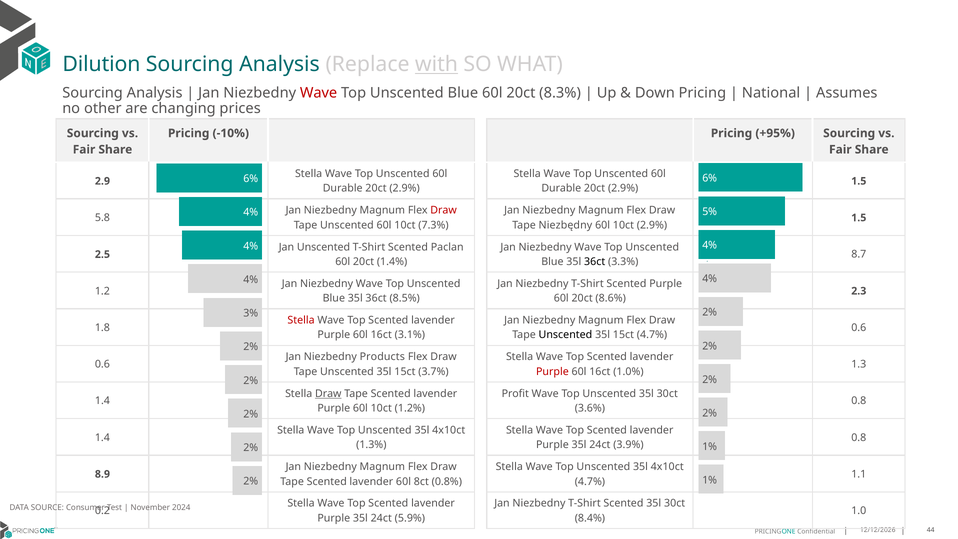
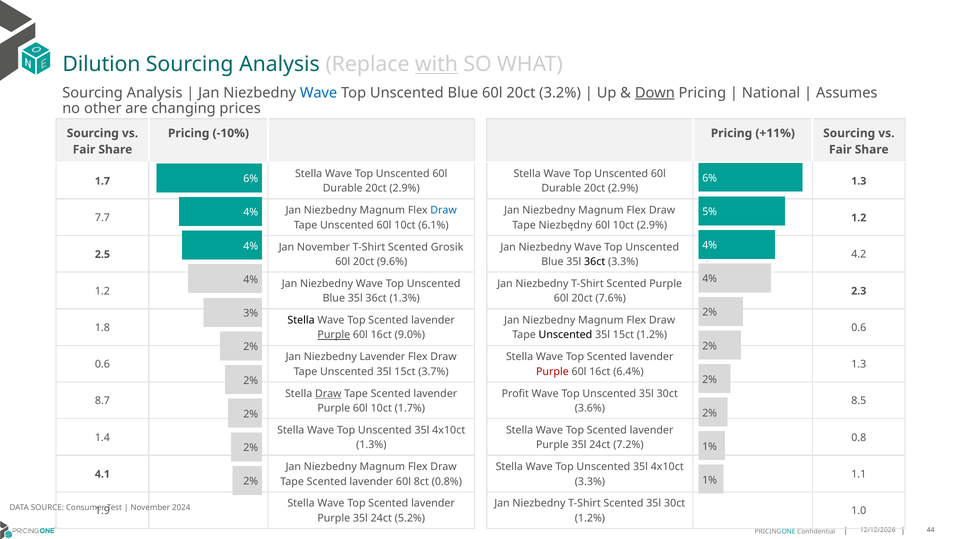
Wave colour: red -> blue (319, 93)
8.3%: 8.3% -> 3.2% (560, 93)
Down underline: none -> present (655, 93)
+95%: +95% -> +11% (775, 133)
2.9: 2.9 -> 1.7 (102, 181)
1.5: 1.5 -> 1.3 (859, 181)
Draw colour: red -> blue (444, 210)
5.8: 5.8 -> 7.7 (102, 218)
1.5: 1.5 -> 1.2 (859, 218)
7.3%: 7.3% -> 6.1% (433, 225)
Jan Unscented: Unscented -> November (323, 247)
Paclan: Paclan -> Grosik (447, 247)
8.7: 8.7 -> 4.2 (859, 254)
1.4%: 1.4% -> 9.6% (392, 262)
36ct 8.5%: 8.5% -> 1.3% (405, 298)
8.6%: 8.6% -> 7.6% (611, 298)
Stella colour: red -> black (301, 320)
Purple underline: none -> present (334, 335)
3.1%: 3.1% -> 9.0% (410, 335)
15ct 4.7%: 4.7% -> 1.2% (652, 335)
Niezbedny Products: Products -> Lavender (382, 357)
1.0%: 1.0% -> 6.4% (628, 372)
1.4: 1.4 -> 8.7 (102, 401)
0.8: 0.8 -> 8.5 (859, 401)
1.2%: 1.2% -> 1.7% (410, 408)
3.9%: 3.9% -> 7.2% (628, 445)
8.9: 8.9 -> 4.1 (102, 474)
4.7%: 4.7% -> 3.3% (590, 481)
0.2: 0.2 -> 1.9 (102, 511)
5.9%: 5.9% -> 5.2% (410, 518)
8.4%: 8.4% -> 1.2% (590, 518)
